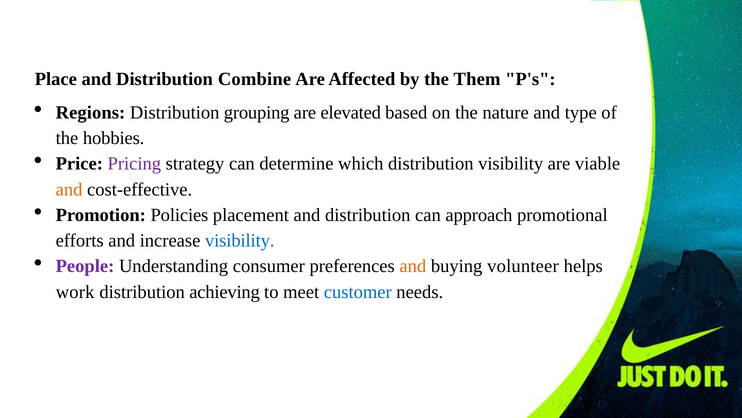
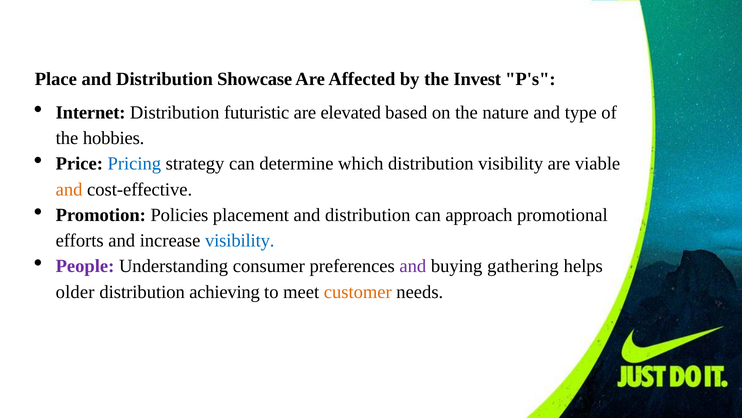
Combine: Combine -> Showcase (255, 79)
Them: Them -> Invest (477, 79)
Regions: Regions -> Internet (91, 112)
grouping: grouping -> futuristic (257, 112)
Pricing colour: purple -> blue (134, 164)
and colour: orange -> purple (413, 266)
volunteer: volunteer -> gathering (523, 266)
work: work -> older (75, 292)
customer colour: blue -> orange (358, 292)
